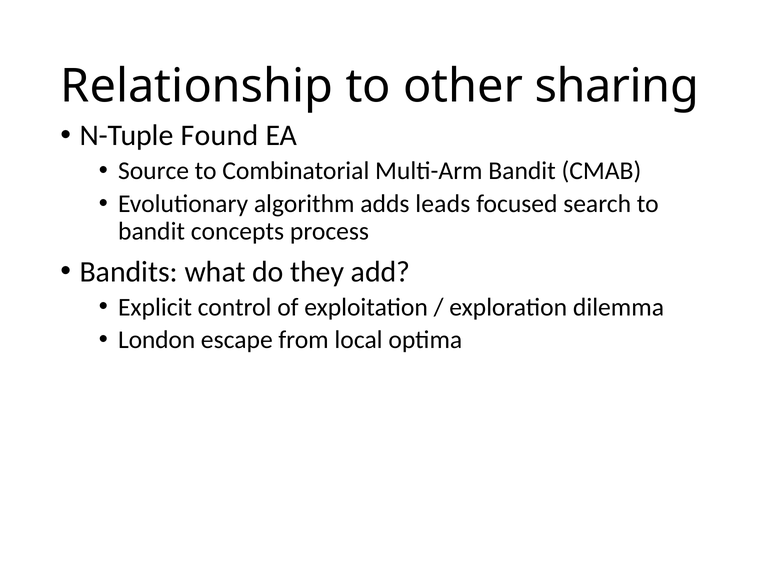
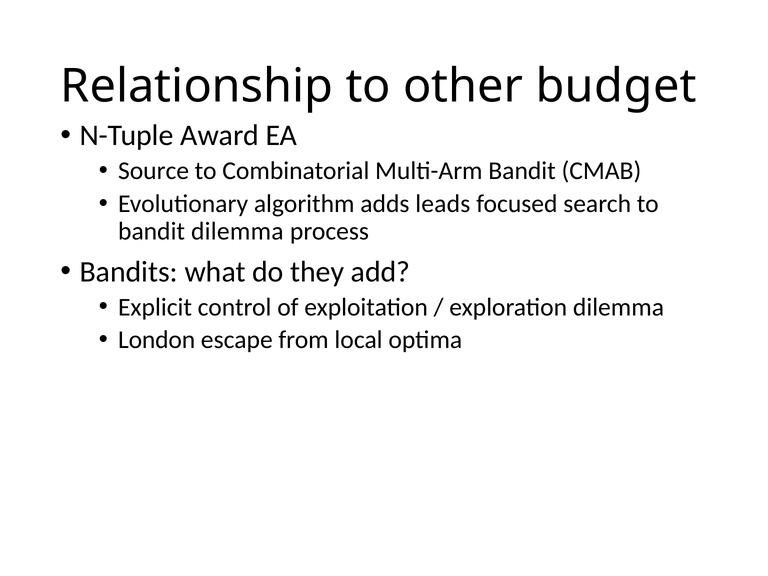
sharing: sharing -> budget (616, 86)
Found: Found -> Award (220, 135)
bandit concepts: concepts -> dilemma (237, 231)
